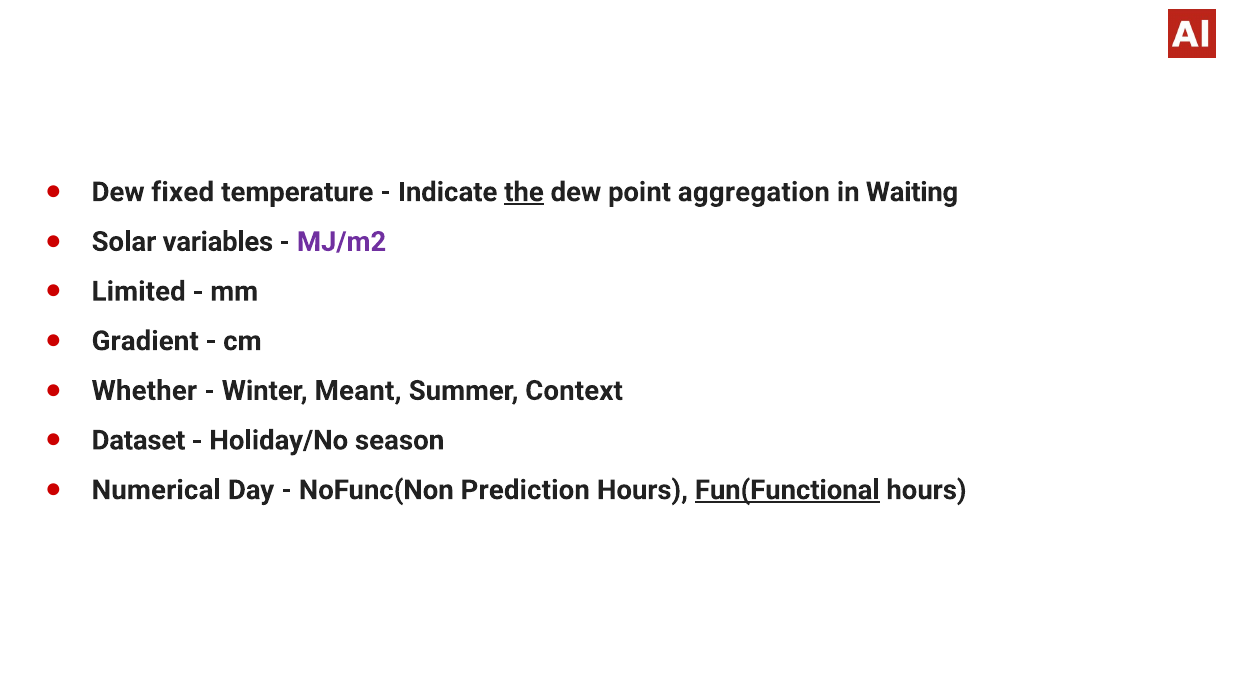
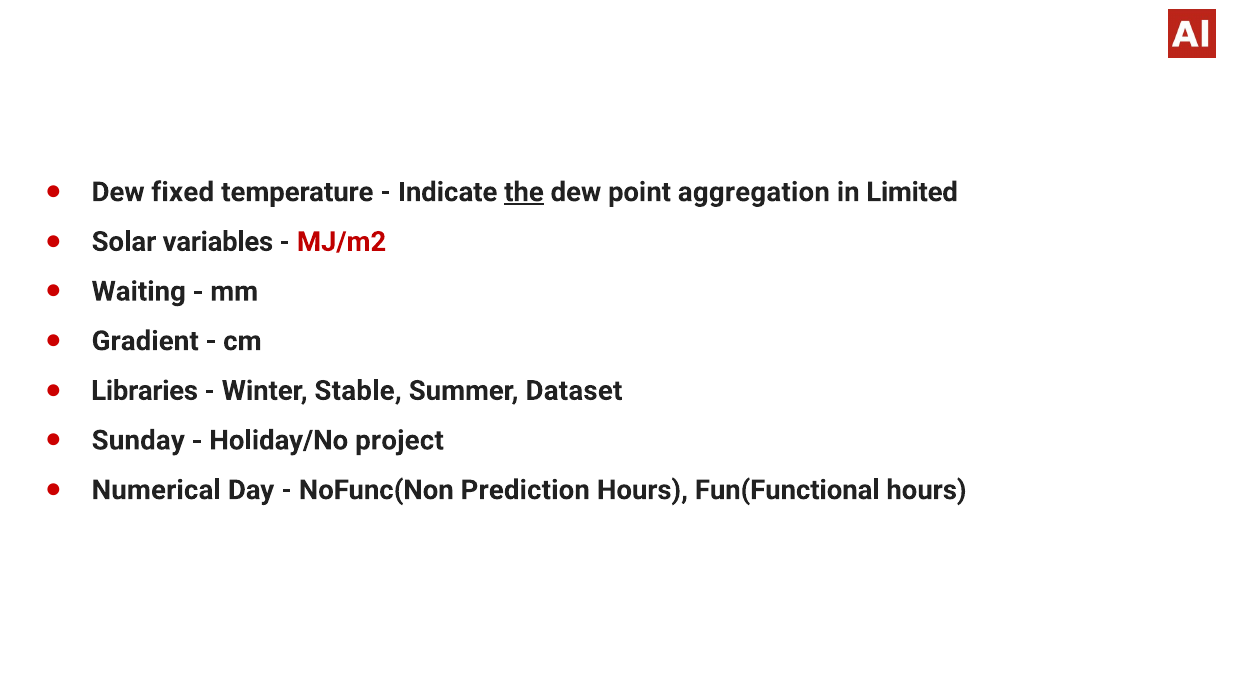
Waiting: Waiting -> Limited (912, 192)
MJ/m2 colour: purple -> red (342, 242)
Limited: Limited -> Waiting (139, 291)
Whether: Whether -> Libraries (145, 391)
Meant: Meant -> Stable (358, 391)
Context: Context -> Dataset (574, 391)
Dataset: Dataset -> Sunday (138, 440)
season: season -> project (400, 440)
Fun(Functional underline: present -> none (787, 490)
